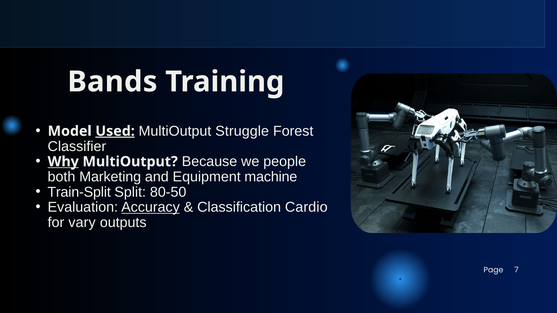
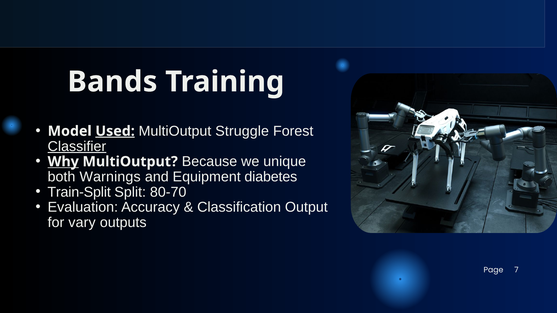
Classifier underline: none -> present (77, 146)
people: people -> unique (285, 162)
Marketing: Marketing -> Warnings (110, 177)
machine: machine -> diabetes (271, 177)
80-50: 80-50 -> 80-70 (168, 192)
Accuracy underline: present -> none (151, 207)
Cardio: Cardio -> Output (306, 207)
